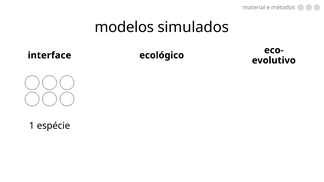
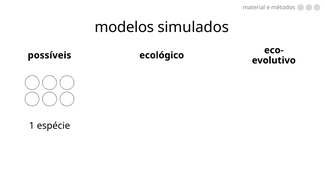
interface: interface -> possíveis (49, 55)
